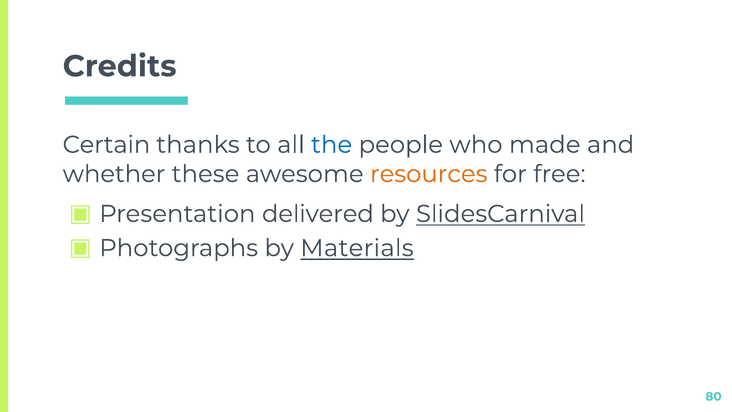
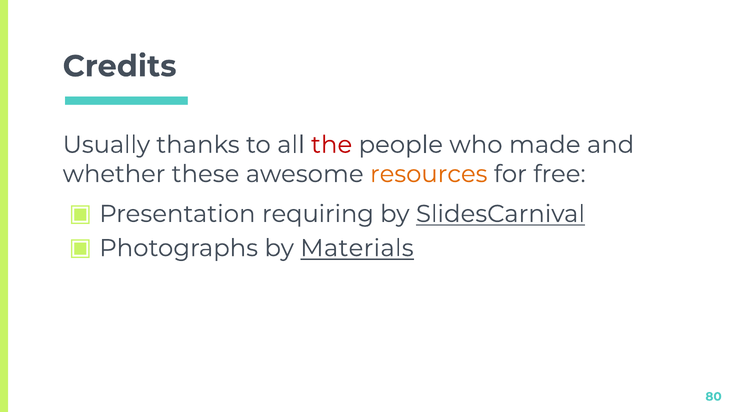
Certain: Certain -> Usually (106, 145)
the colour: blue -> red (332, 145)
delivered: delivered -> requiring (318, 214)
